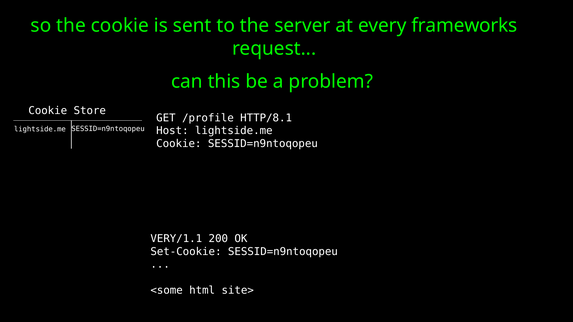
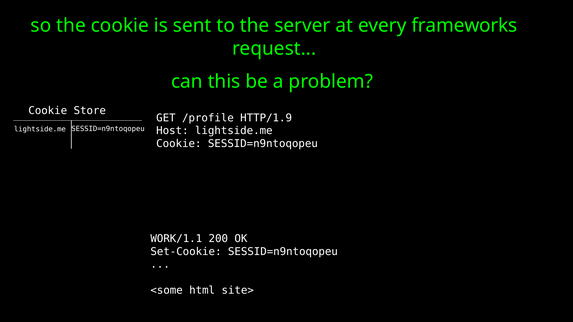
HTTP/8.1: HTTP/8.1 -> HTTP/1.9 (266, 118)
VERY/1.1: VERY/1.1 -> WORK/1.1 (176, 239)
